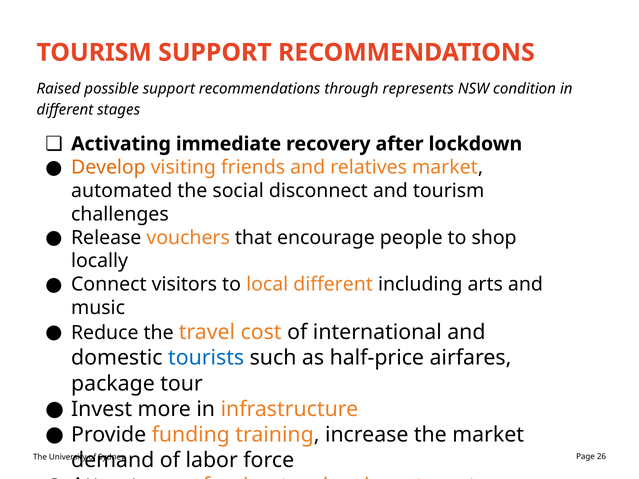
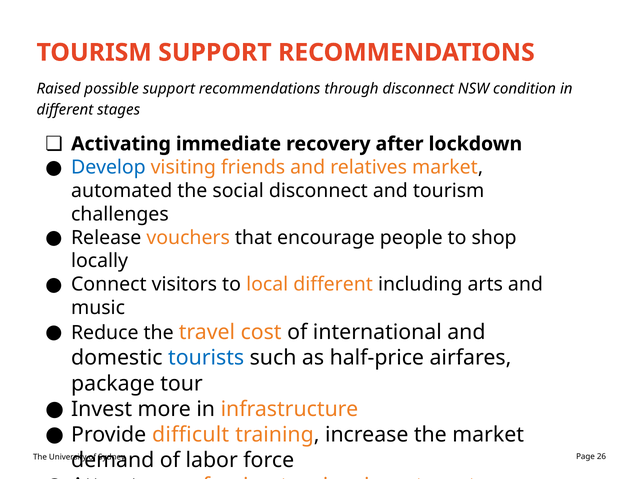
through represents: represents -> disconnect (418, 89)
Develop colour: orange -> blue (108, 167)
funding: funding -> difficult (191, 435)
